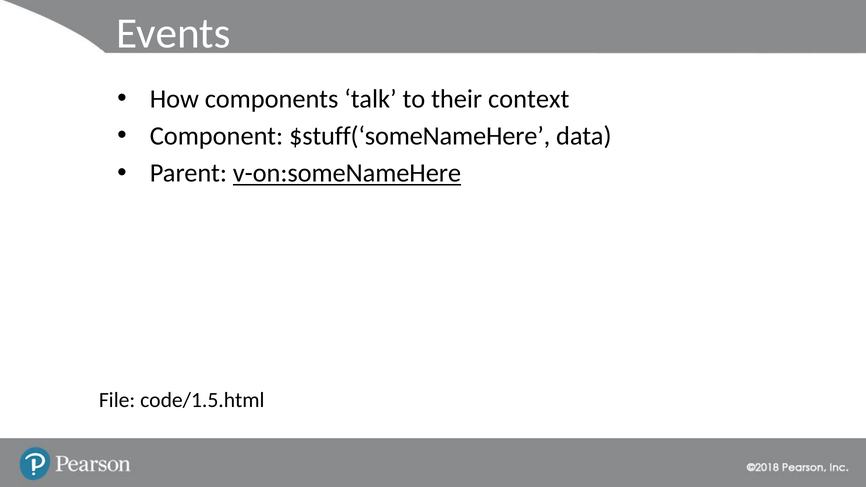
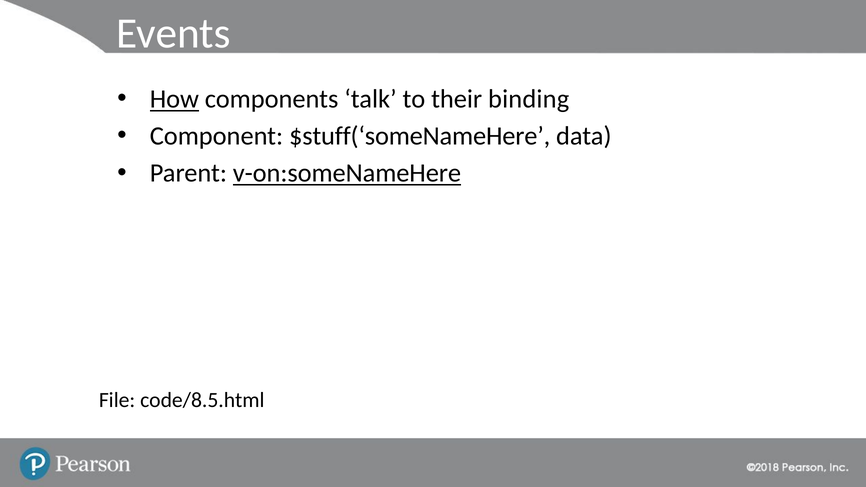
How underline: none -> present (174, 99)
context: context -> binding (529, 99)
code/1.5.html: code/1.5.html -> code/8.5.html (202, 400)
